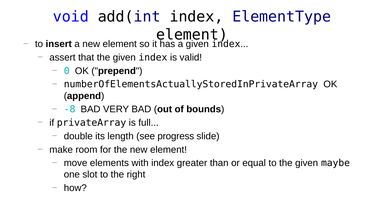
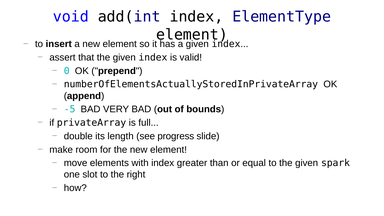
-8: -8 -> -5 (70, 109)
maybe: maybe -> spark (335, 163)
